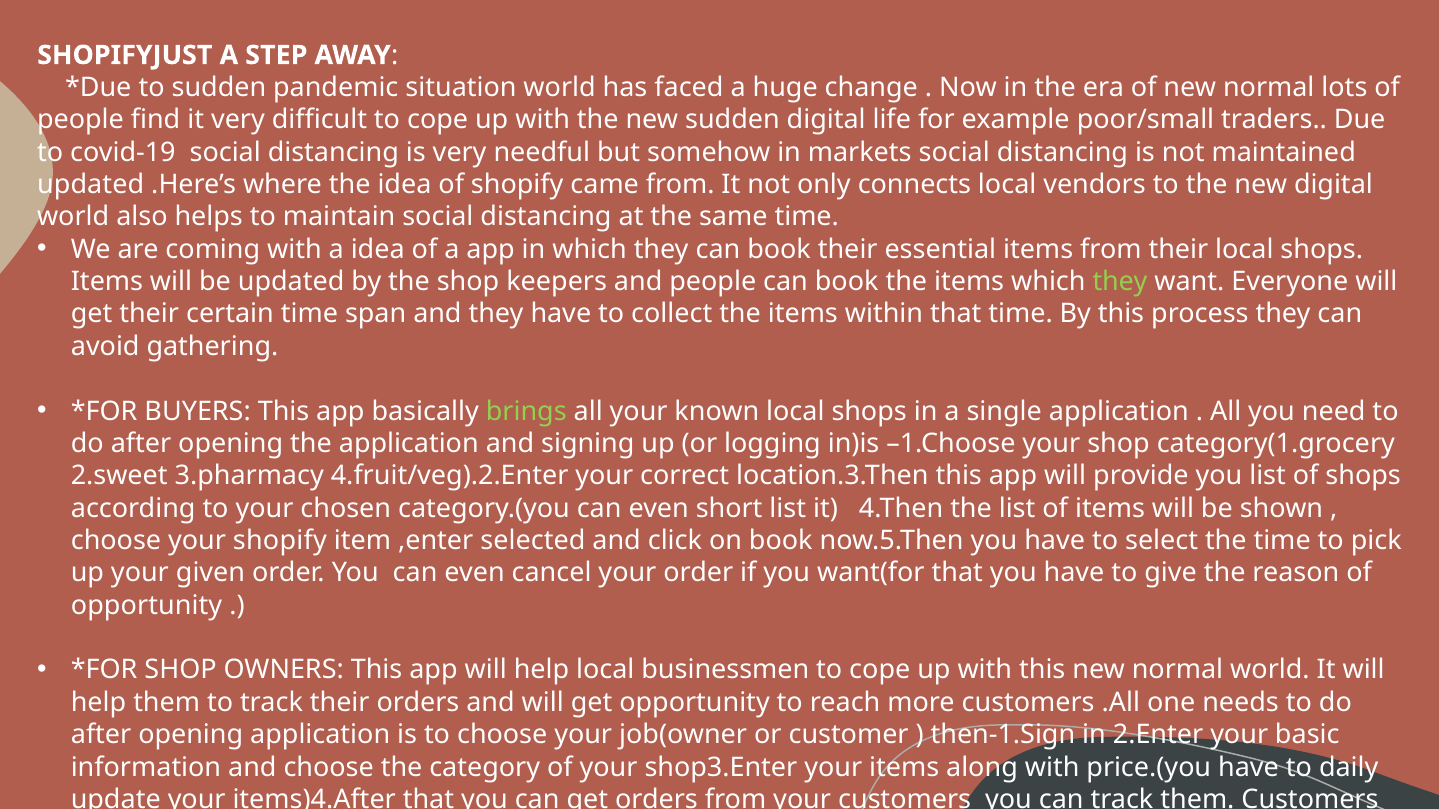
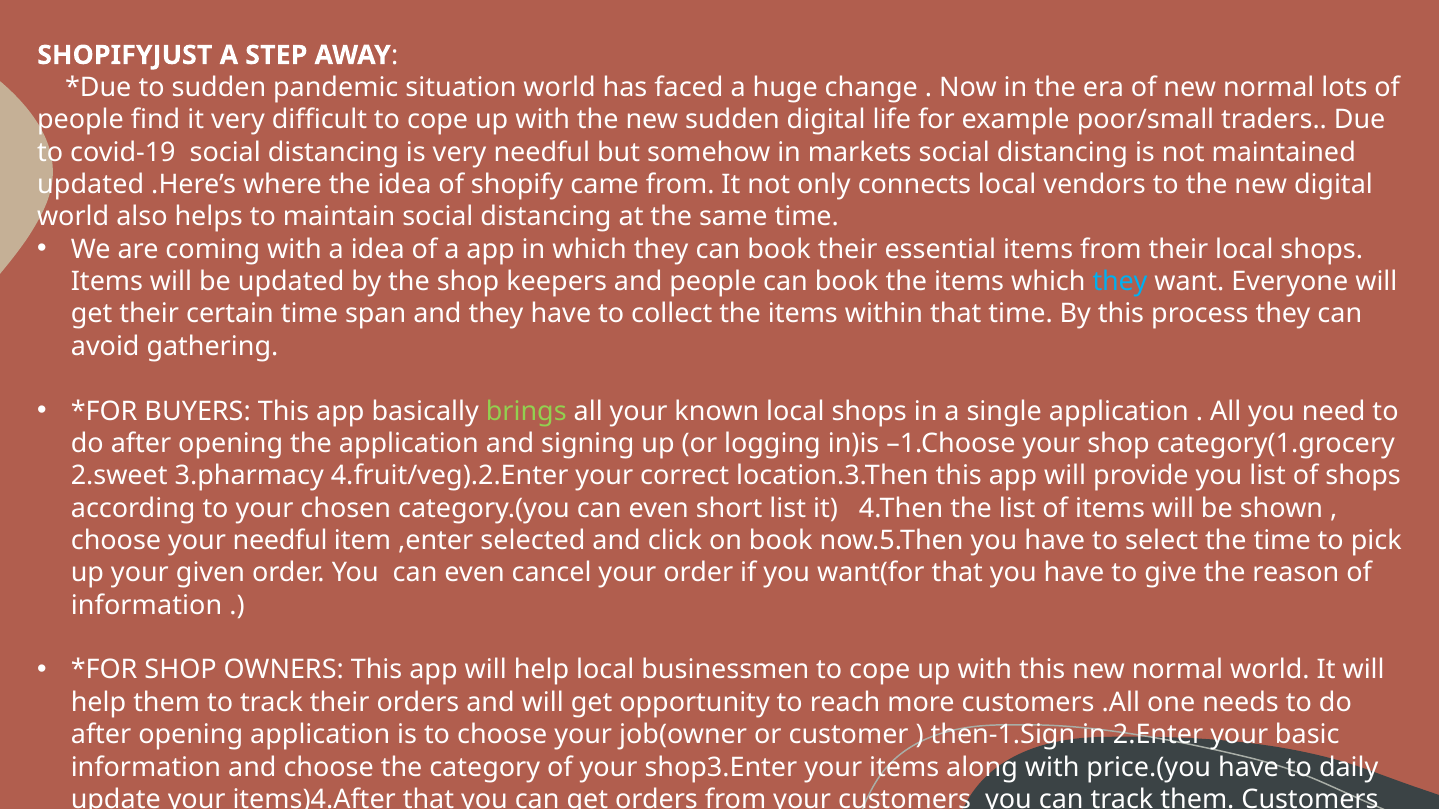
they colour: light green -> light blue (1120, 282)
your shopify: shopify -> needful (280, 541)
opportunity: opportunity -> information (147, 606)
